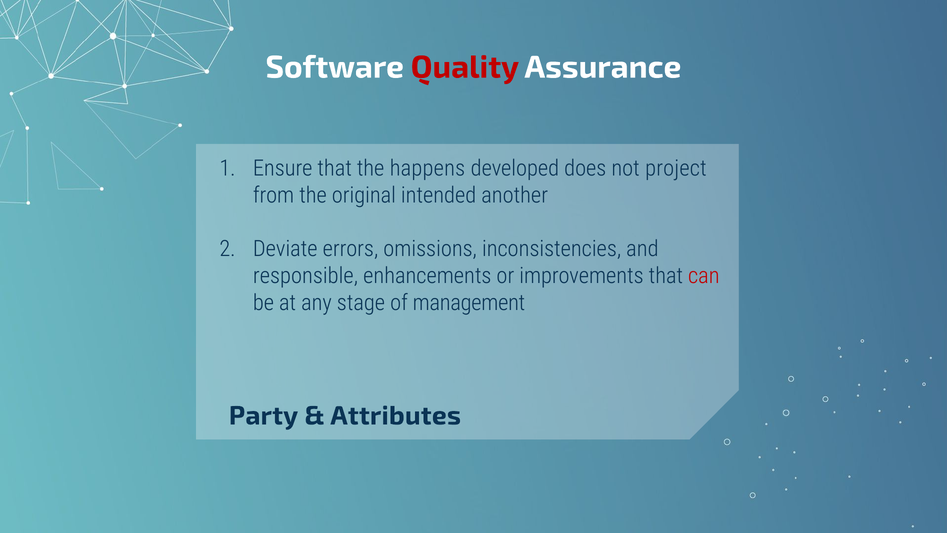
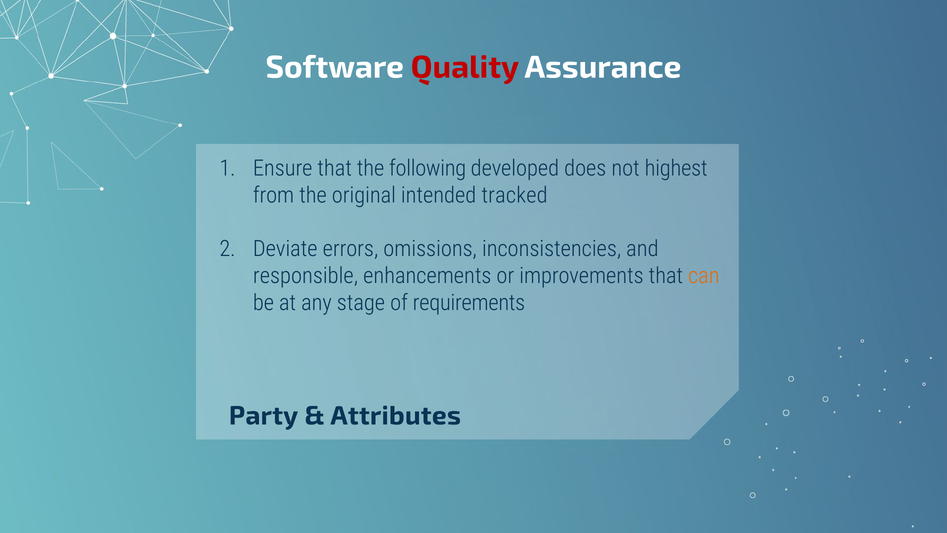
happens: happens -> following (428, 168)
project: project -> highest (676, 168)
another: another -> tracked (515, 195)
can colour: red -> orange (704, 276)
management: management -> requirements (469, 303)
